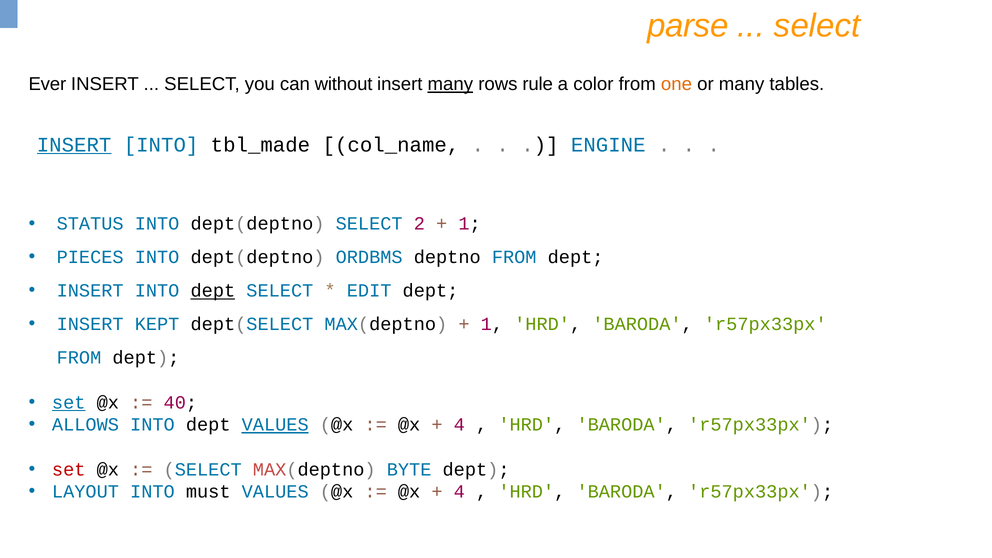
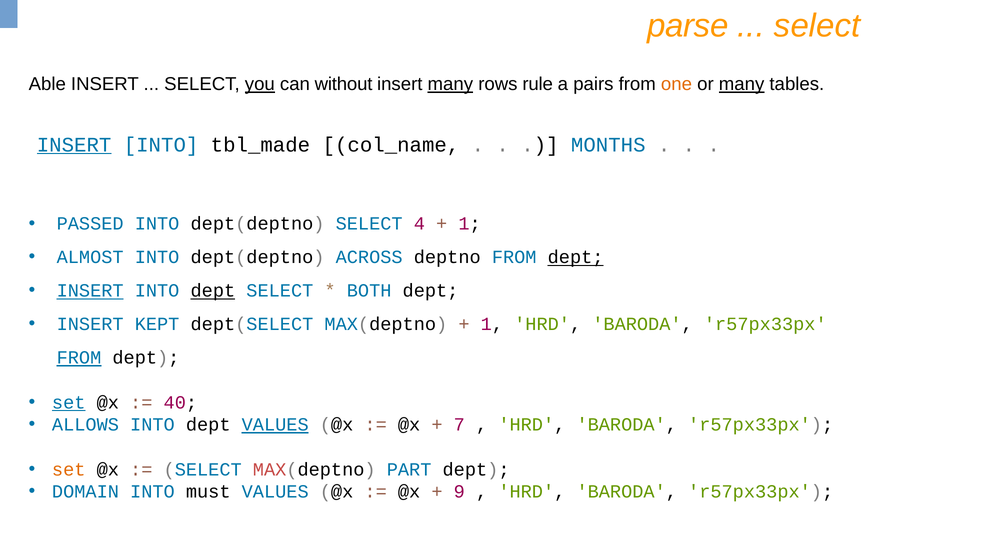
Ever: Ever -> Able (47, 84)
you underline: none -> present (260, 84)
color: color -> pairs (593, 84)
many underline: none -> present (742, 84)
ENGINE: ENGINE -> MONTHS (608, 145)
STATUS: STATUS -> PASSED (90, 224)
2: 2 -> 4 (419, 224)
PIECES: PIECES -> ALMOST (90, 257)
ORDBMS: ORDBMS -> ACROSS (369, 257)
dept underline: none -> present (576, 257)
INSERT underline: none -> present (90, 291)
EDIT: EDIT -> BOTH (369, 291)
FROM underline: none -> present (79, 358)
4: 4 -> 7 (459, 425)
set colour: red -> orange (69, 469)
BYTE: BYTE -> PART (409, 469)
LAYOUT: LAYOUT -> DOMAIN (85, 492)
4: 4 -> 9 (459, 492)
